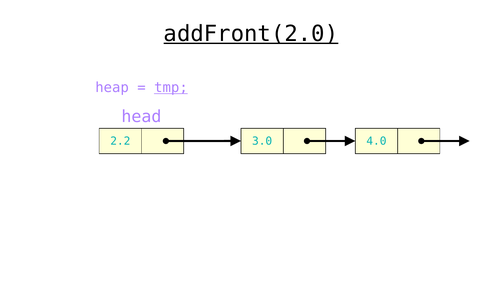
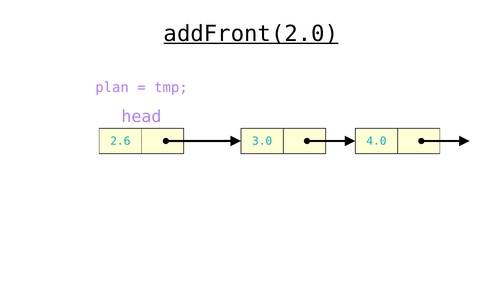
heap: heap -> plan (112, 88)
tmp underline: present -> none (171, 88)
2.2: 2.2 -> 2.6 (120, 141)
